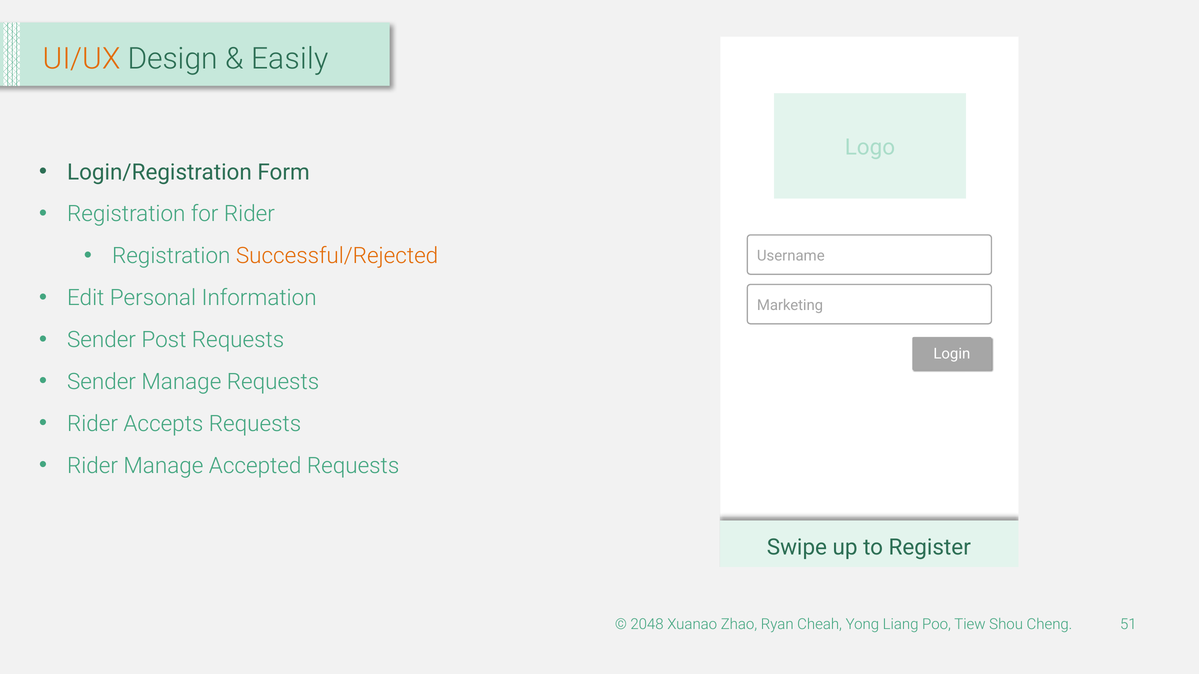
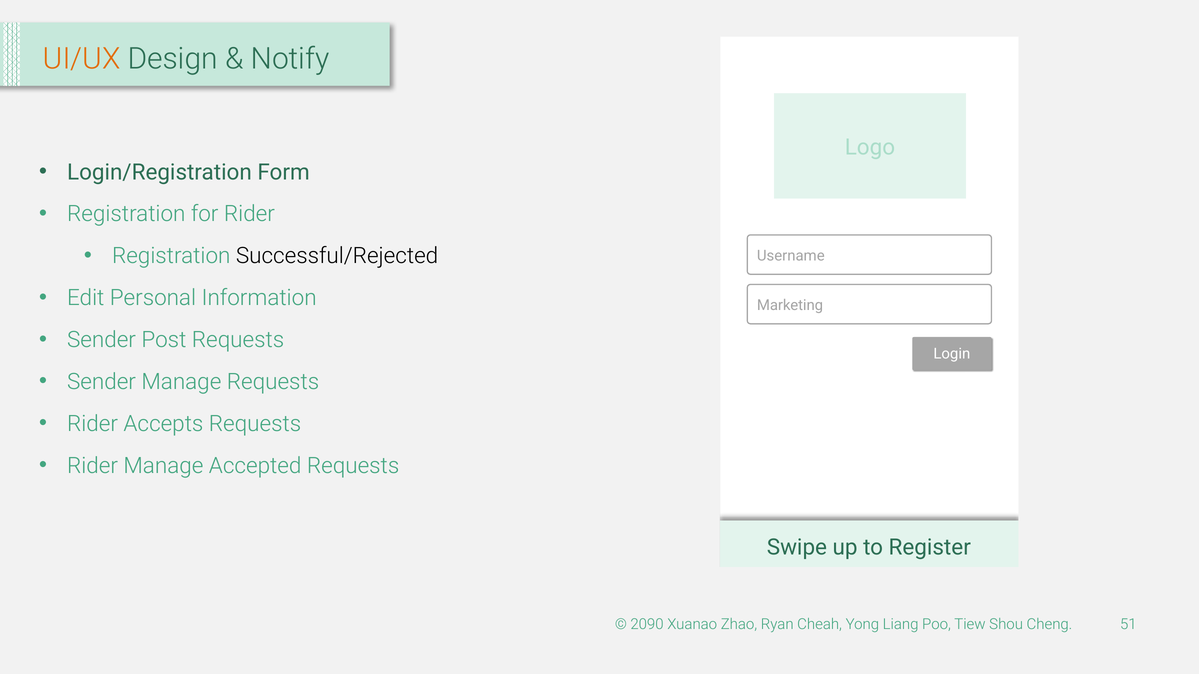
Easily: Easily -> Notify (290, 59)
Successful/Rejected colour: orange -> black (337, 256)
2048: 2048 -> 2090 (647, 625)
